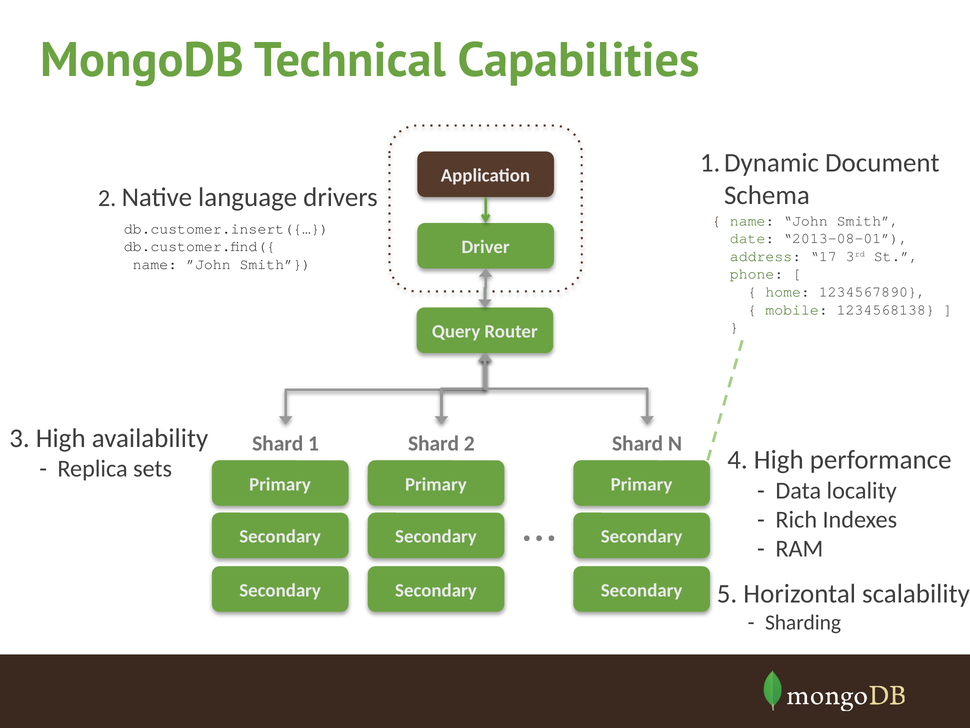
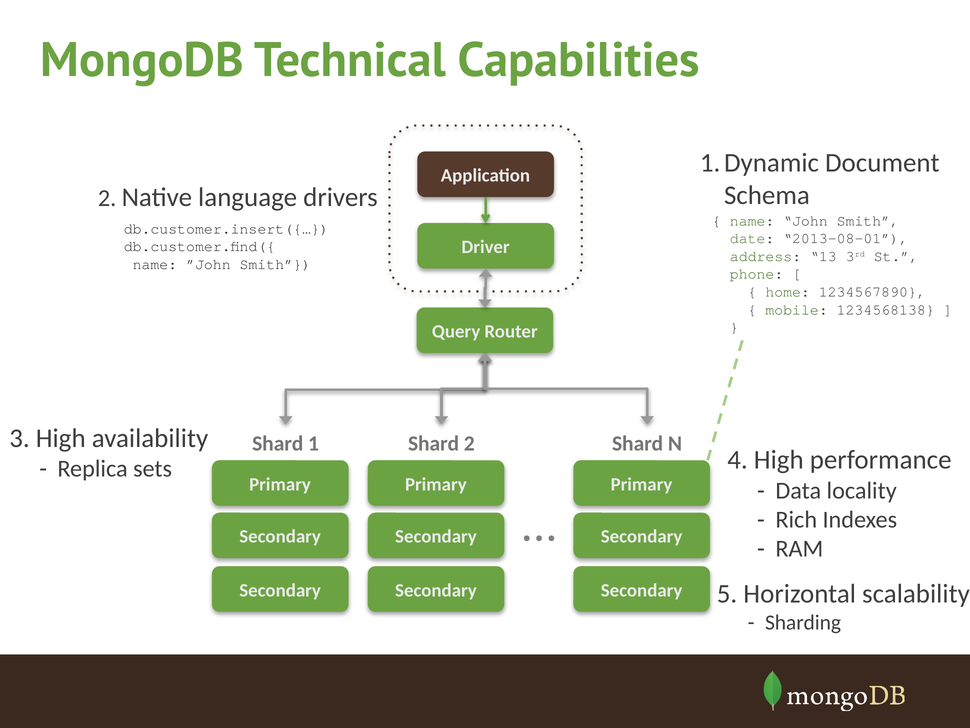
17: 17 -> 13 (823, 256)
